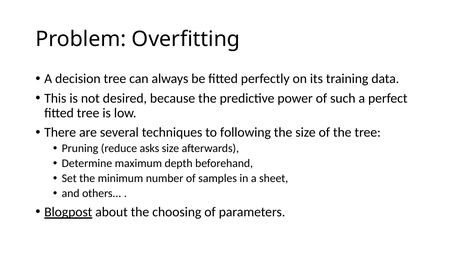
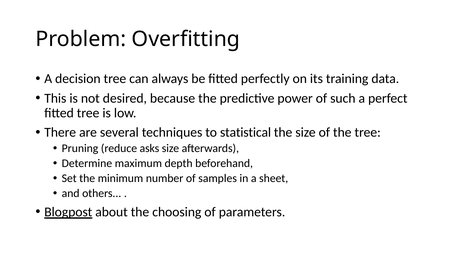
following: following -> statistical (246, 132)
